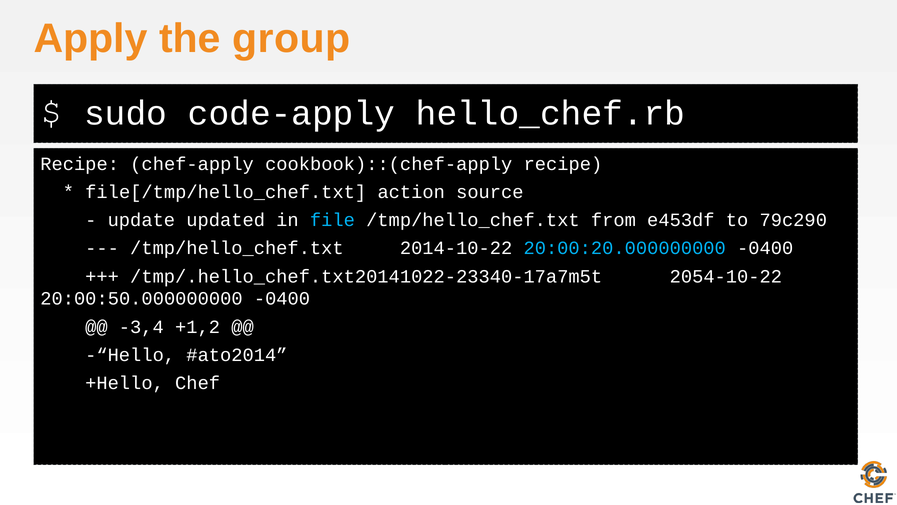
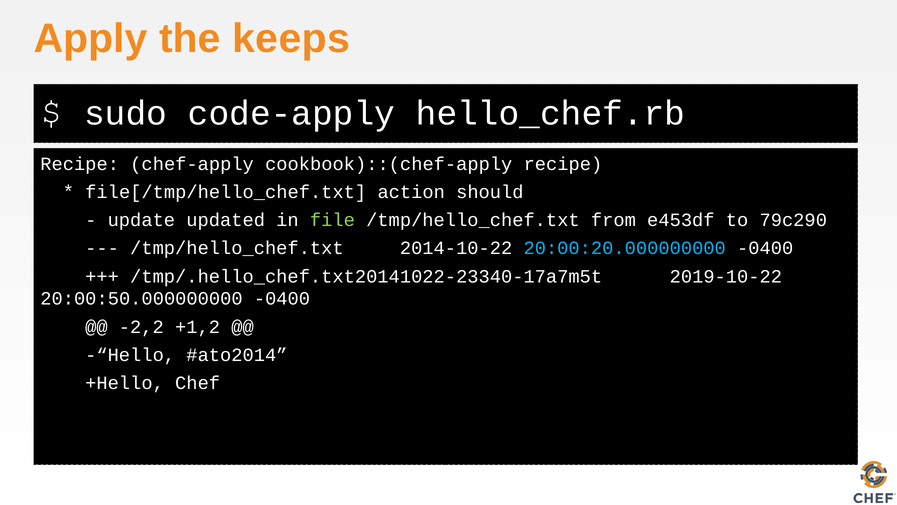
group: group -> keeps (291, 39)
source: source -> should (490, 192)
file colour: light blue -> light green (332, 220)
2054-10-22: 2054-10-22 -> 2019-10-22 (726, 276)
-3,4: -3,4 -> -2,2 (141, 327)
